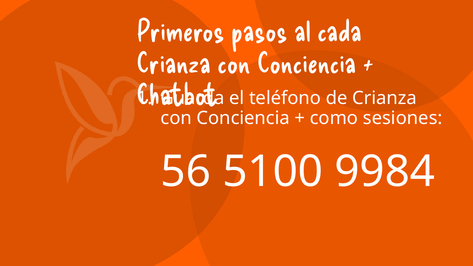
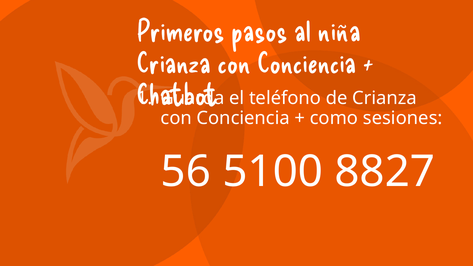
cada: cada -> niña (339, 32)
9984: 9984 -> 8827 (385, 172)
